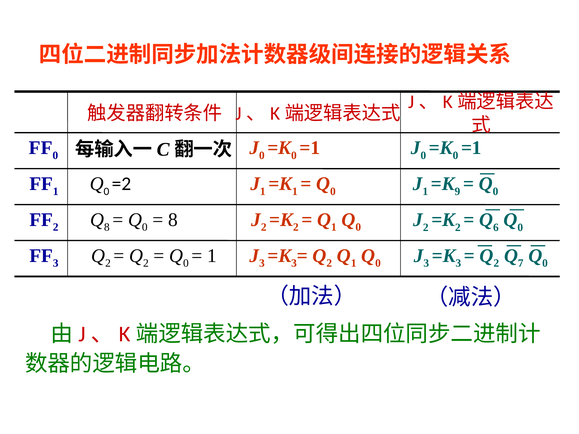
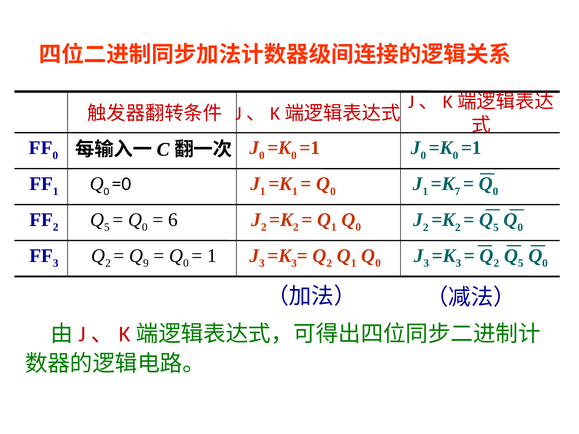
=2: =2 -> =0 (122, 184)
9: 9 -> 7 (457, 191)
8: 8 -> 5 (107, 227)
8: 8 -> 6 (173, 220)
6: 6 -> 5 (496, 227)
2: 2 -> 9 (146, 263)
7: 7 -> 5 (521, 263)
